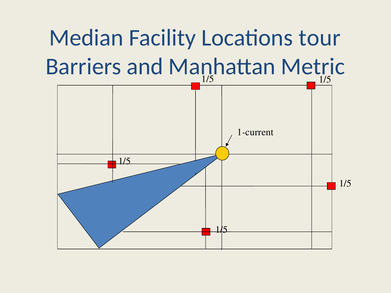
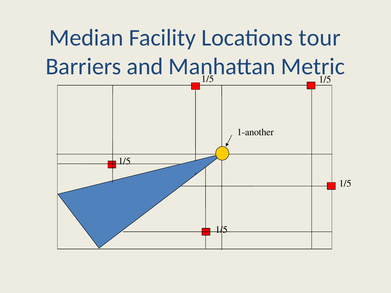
1-current: 1-current -> 1-another (255, 132)
